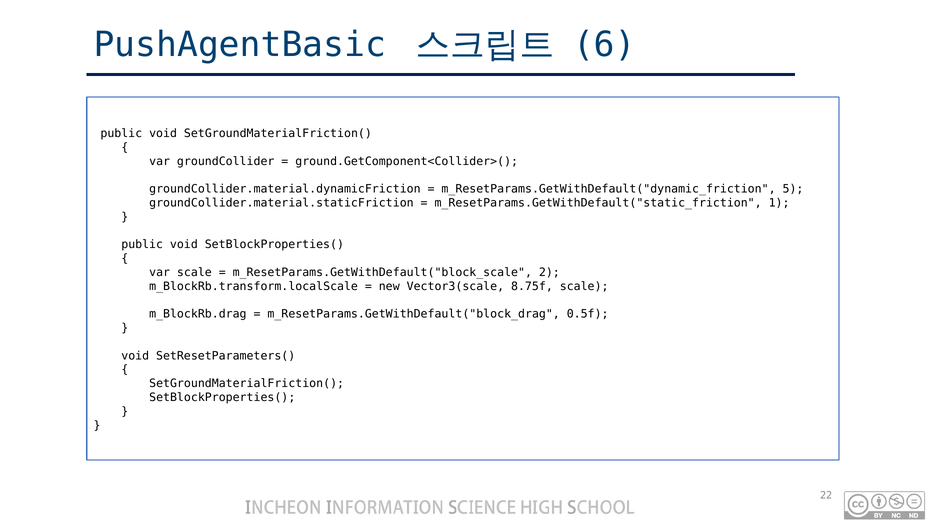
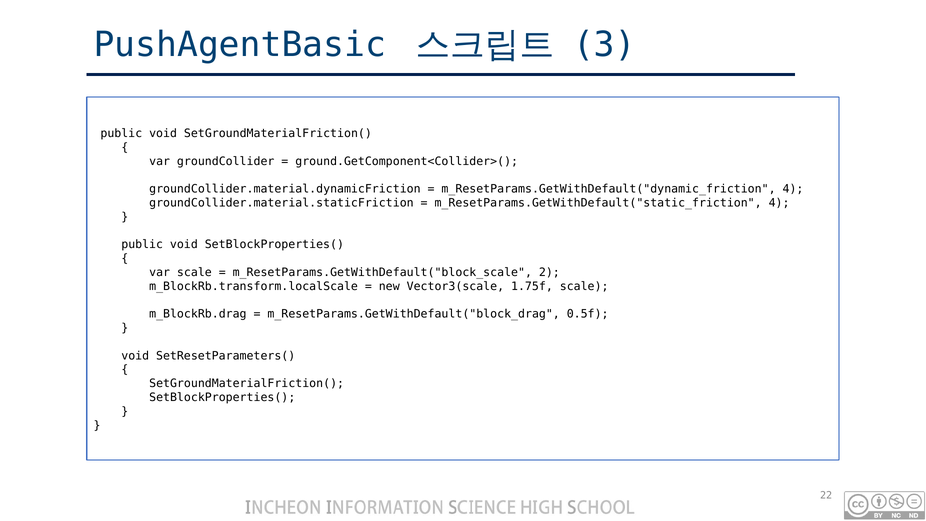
6: 6 -> 3 (604, 45)
m_ResetParams.GetWithDefault("dynamic_friction 5: 5 -> 4 (793, 189)
m_ResetParams.GetWithDefault("static_friction 1: 1 -> 4 (779, 203)
8.75f: 8.75f -> 1.75f (532, 286)
